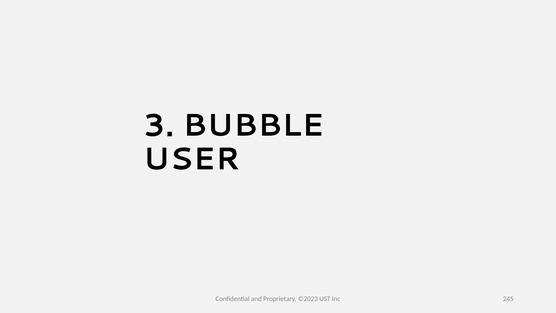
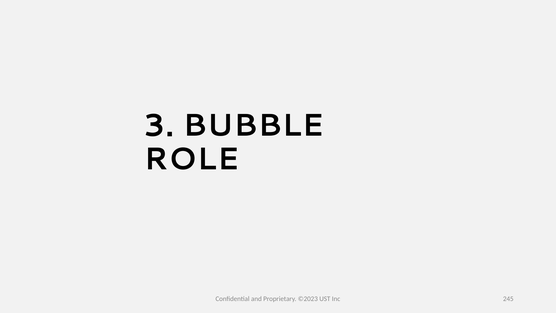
USER: USER -> ROLE (191, 159)
